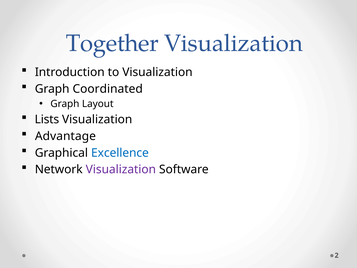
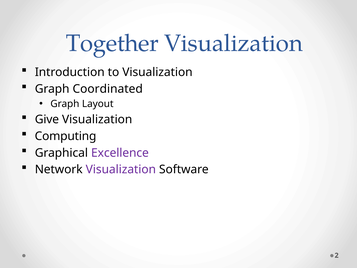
Lists: Lists -> Give (47, 119)
Advantage: Advantage -> Computing (66, 136)
Excellence colour: blue -> purple (120, 153)
